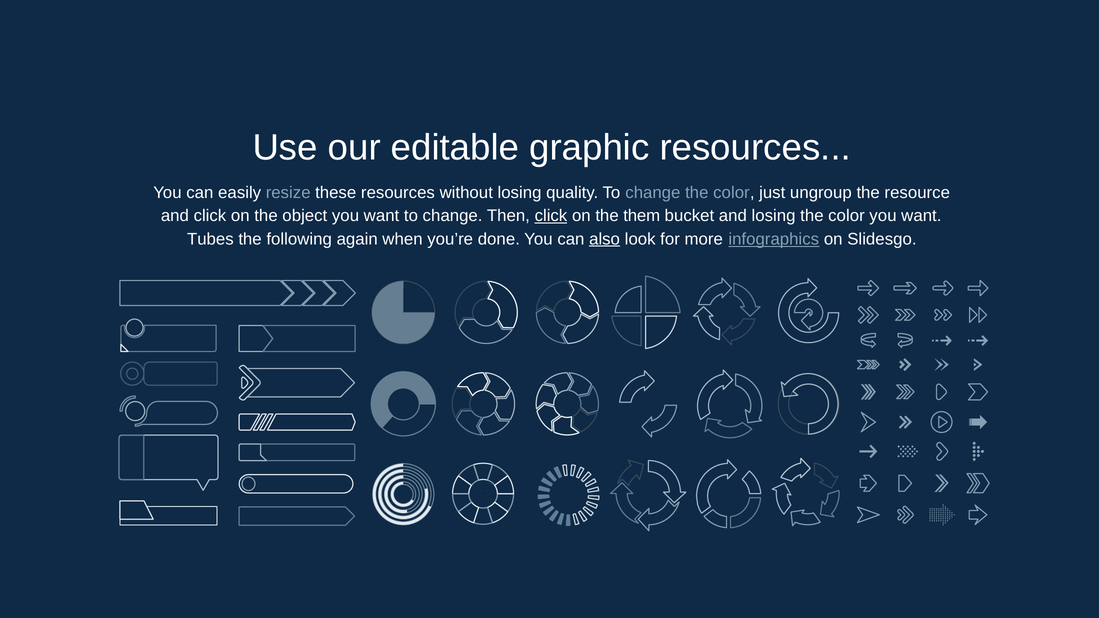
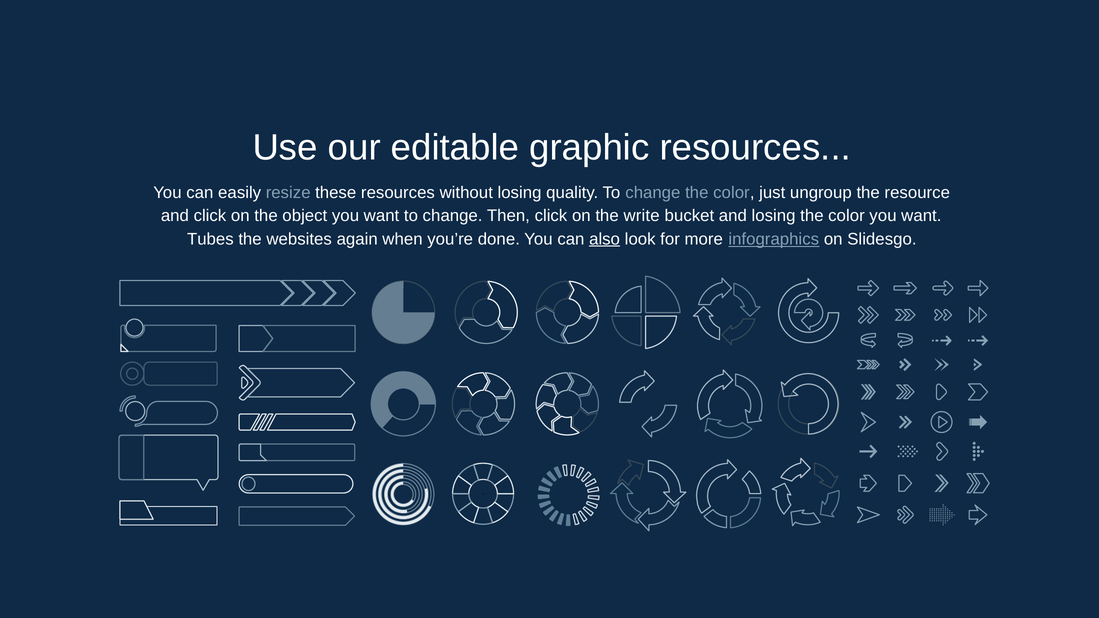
click underline: present -> none (551, 216)
them: them -> write (642, 216)
following: following -> websites (299, 239)
